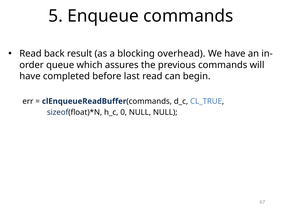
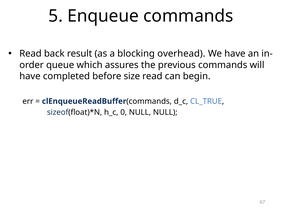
last: last -> size (132, 76)
